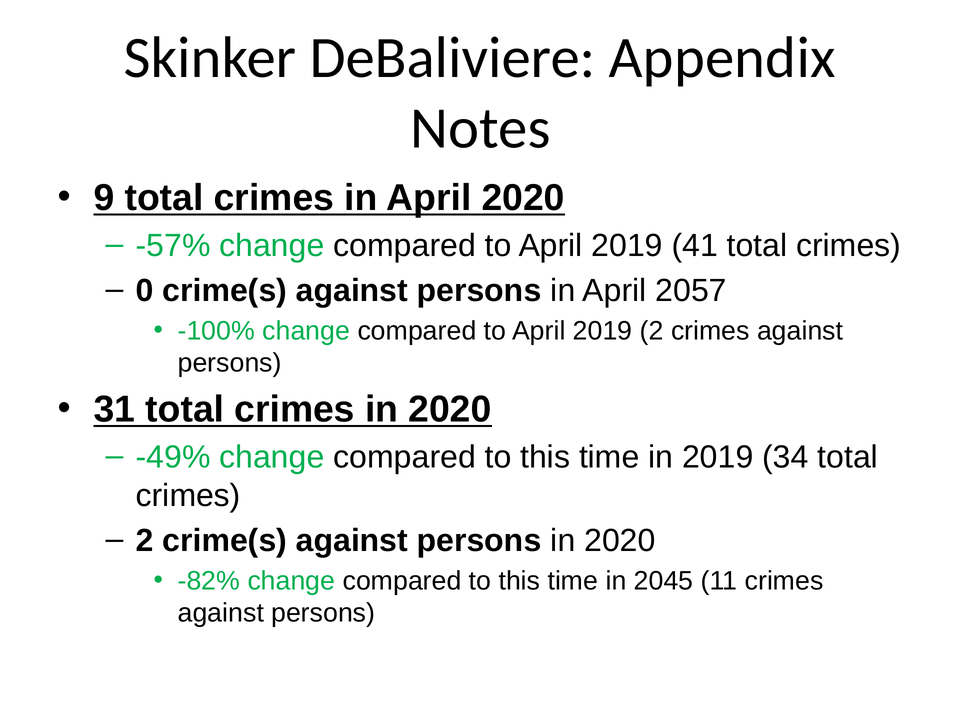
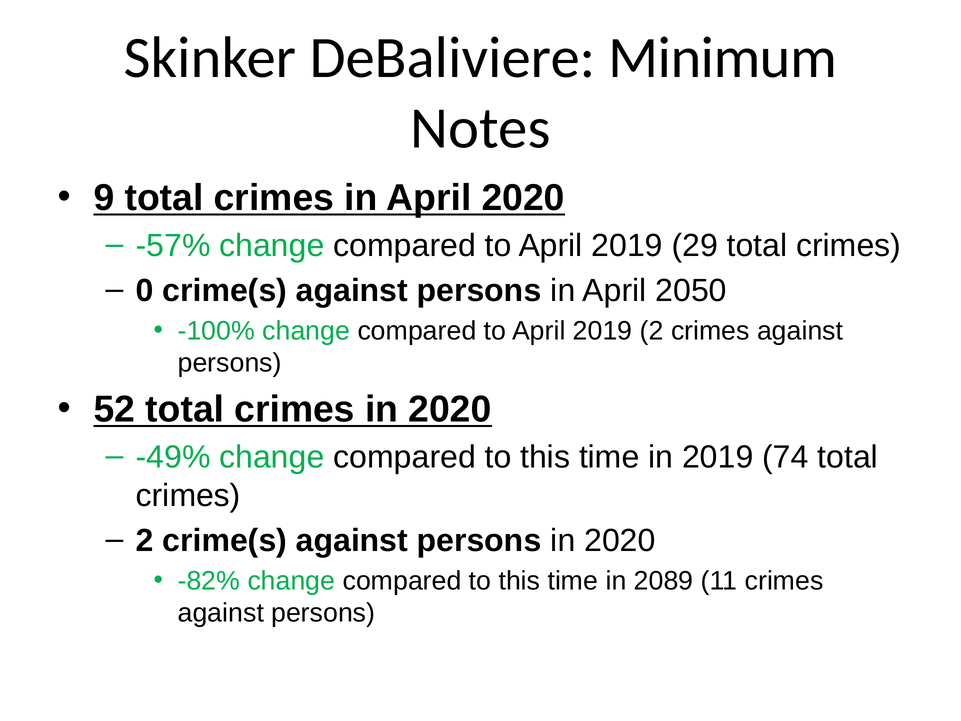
Appendix: Appendix -> Minimum (723, 58)
41: 41 -> 29 (695, 246)
2057: 2057 -> 2050 (691, 290)
31: 31 -> 52 (114, 409)
34: 34 -> 74 (785, 457)
2045: 2045 -> 2089 (663, 581)
